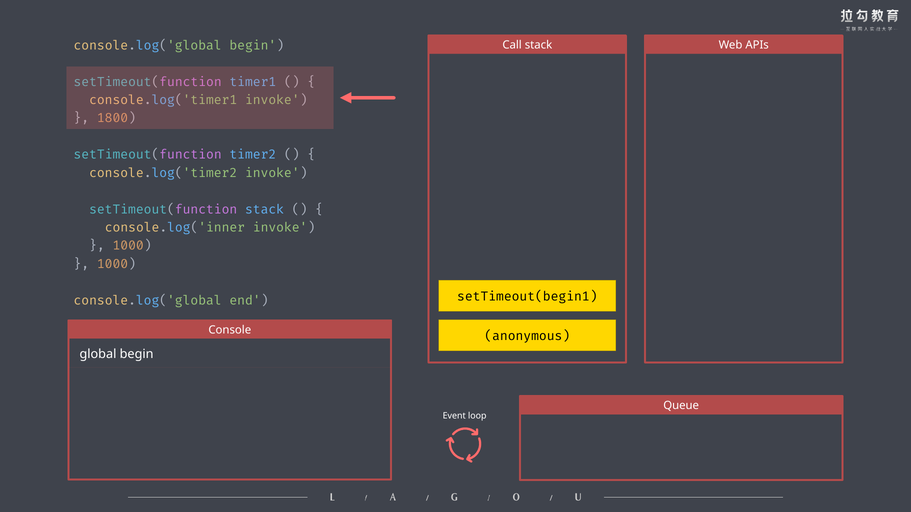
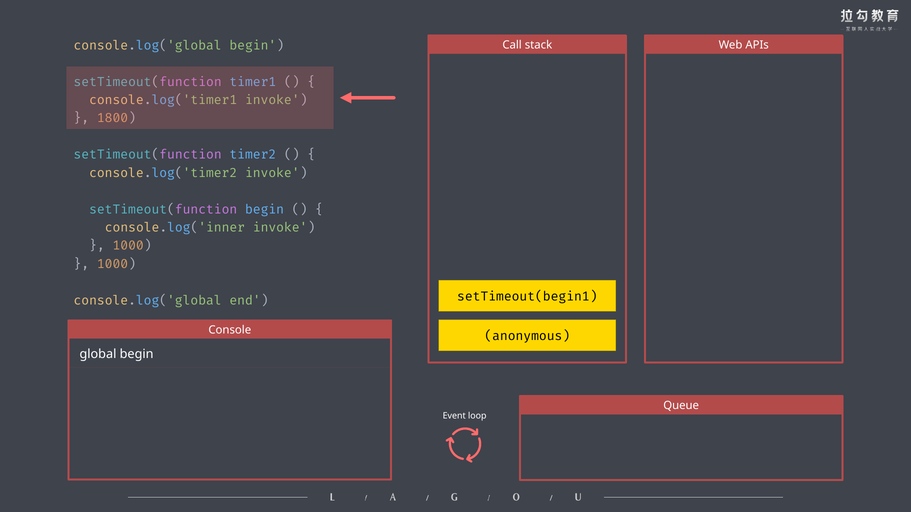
setTimeout(function stack: stack -> begin (265, 210)
